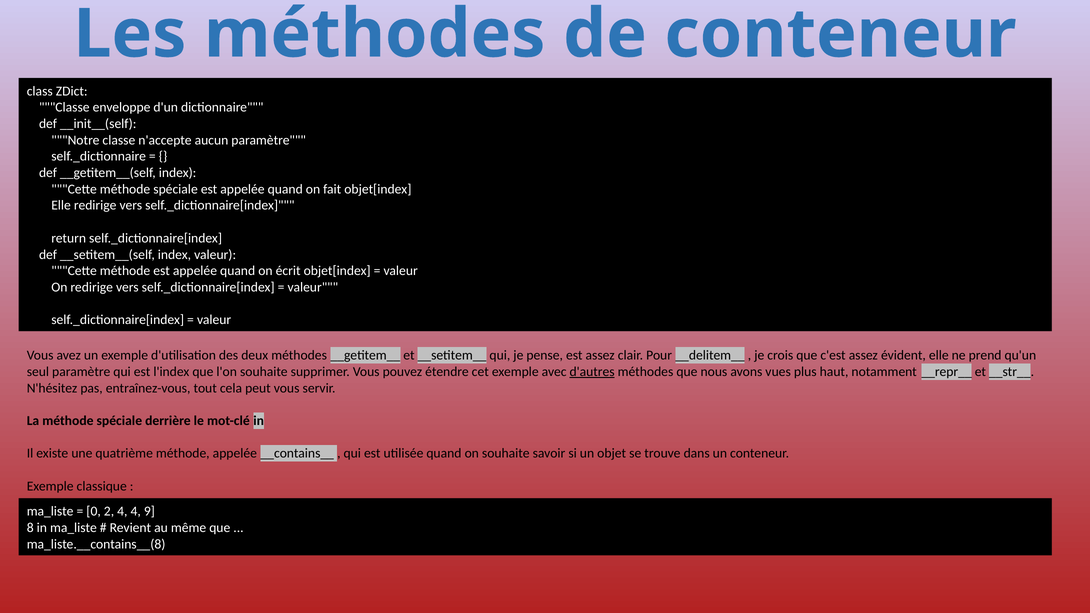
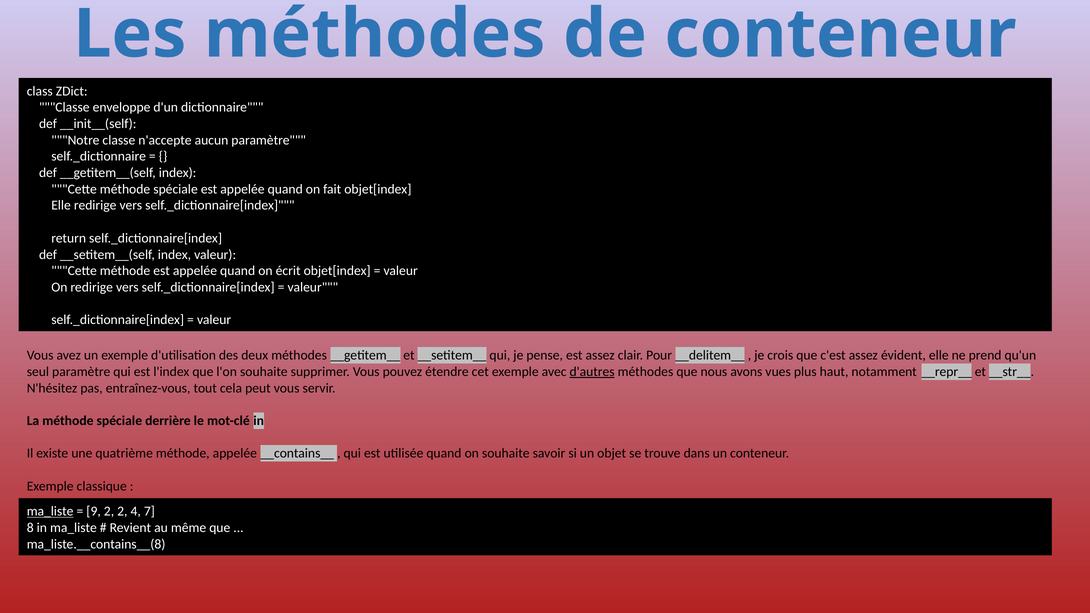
ma_liste underline: none -> present (50, 511)
0: 0 -> 9 (94, 511)
2 4: 4 -> 2 (122, 511)
9: 9 -> 7 (149, 511)
